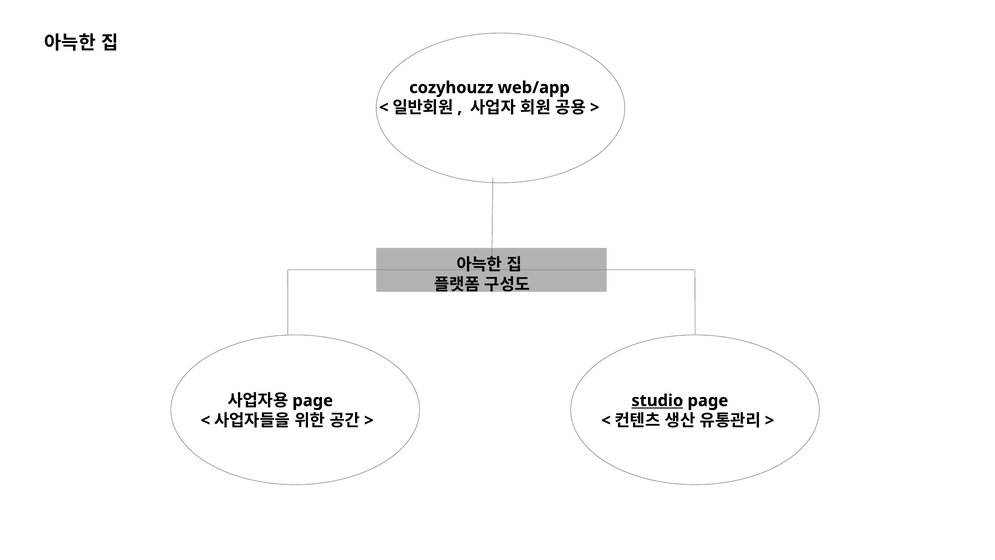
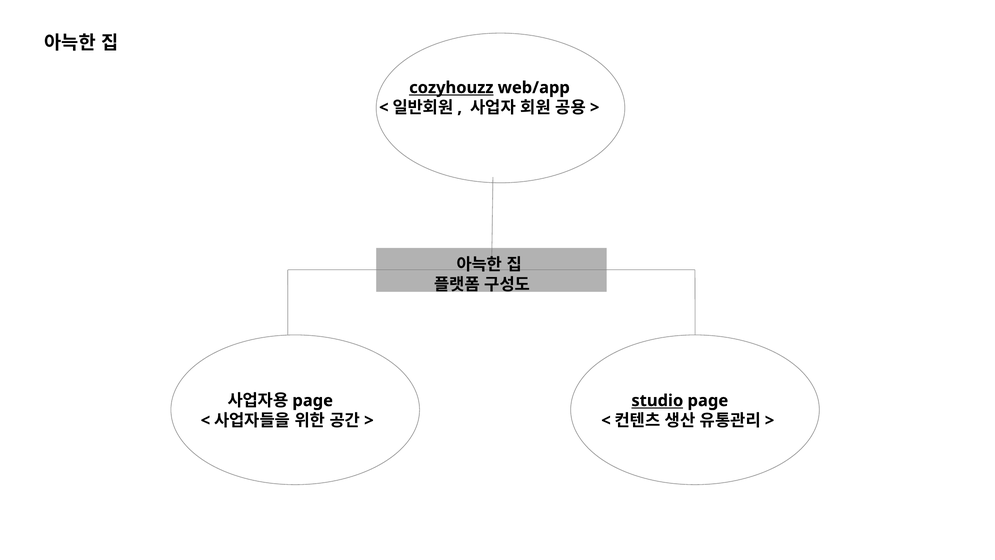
cozyhouzz underline: none -> present (451, 88)
